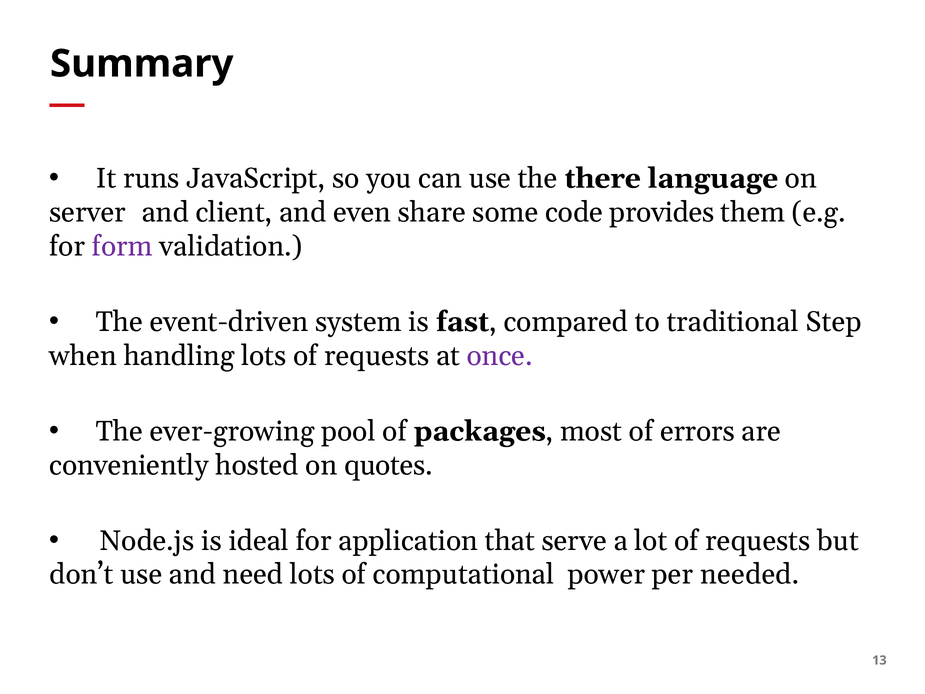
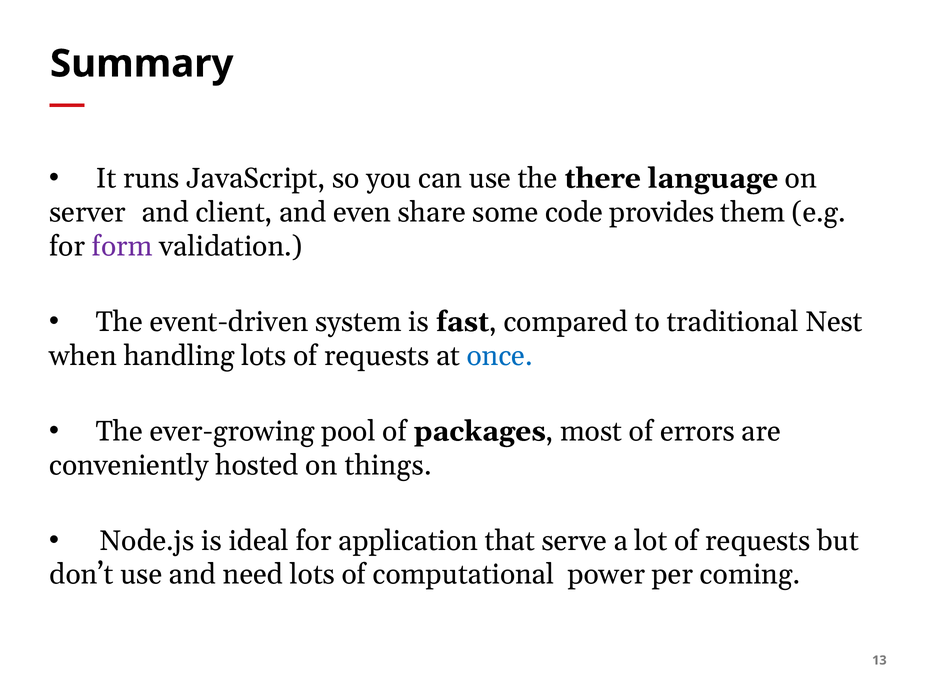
Step: Step -> Nest (834, 322)
once colour: purple -> blue (500, 356)
quotes: quotes -> things (388, 465)
needed: needed -> coming (750, 574)
